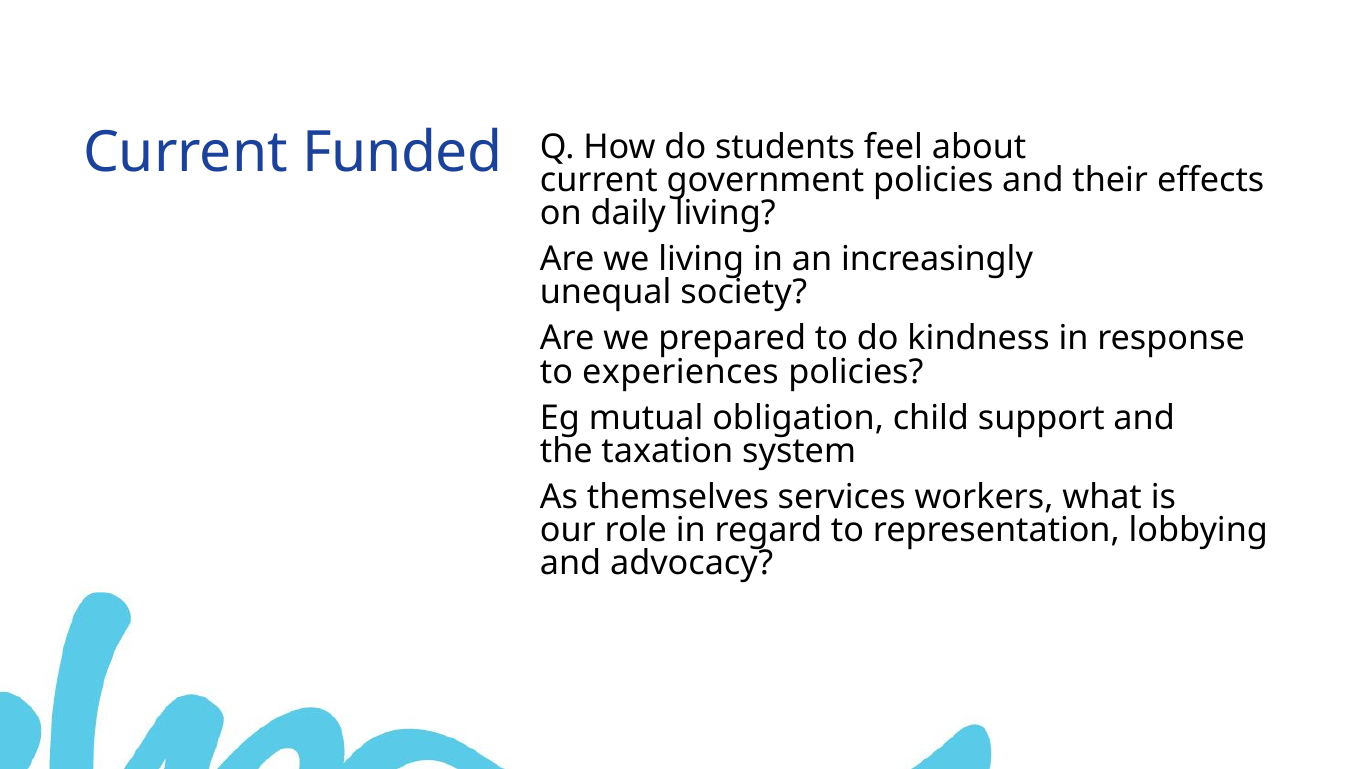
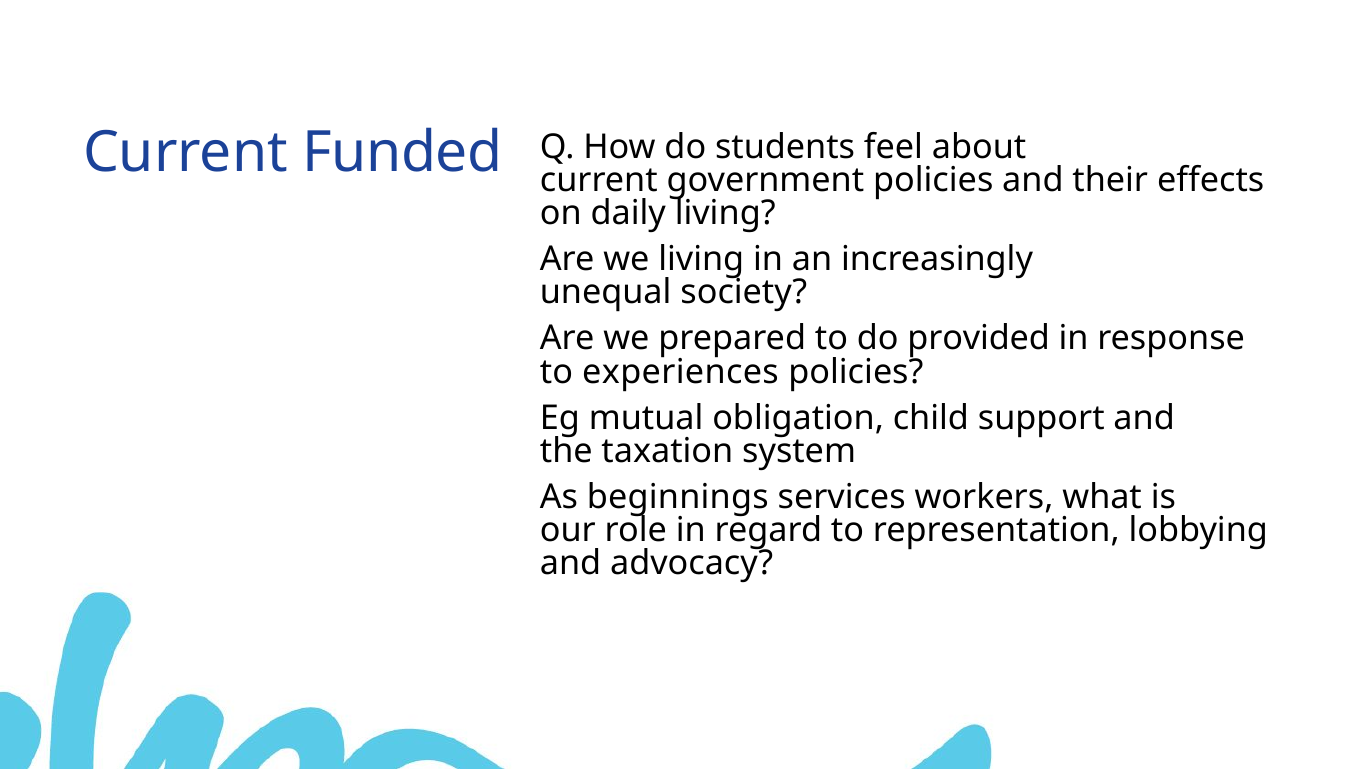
kindness: kindness -> provided (979, 339)
themselves: themselves -> beginnings (678, 497)
